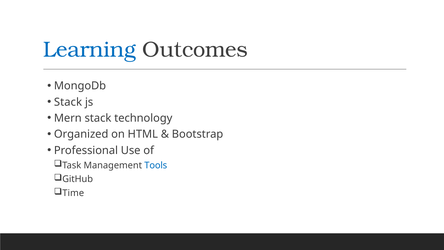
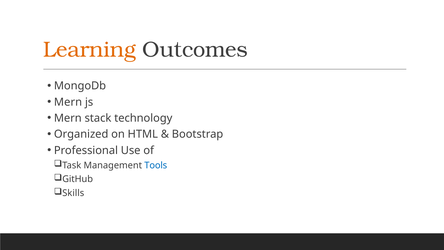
Learning colour: blue -> orange (90, 50)
Stack: Stack -> Mern (68, 102)
Time: Time -> Skills (73, 193)
